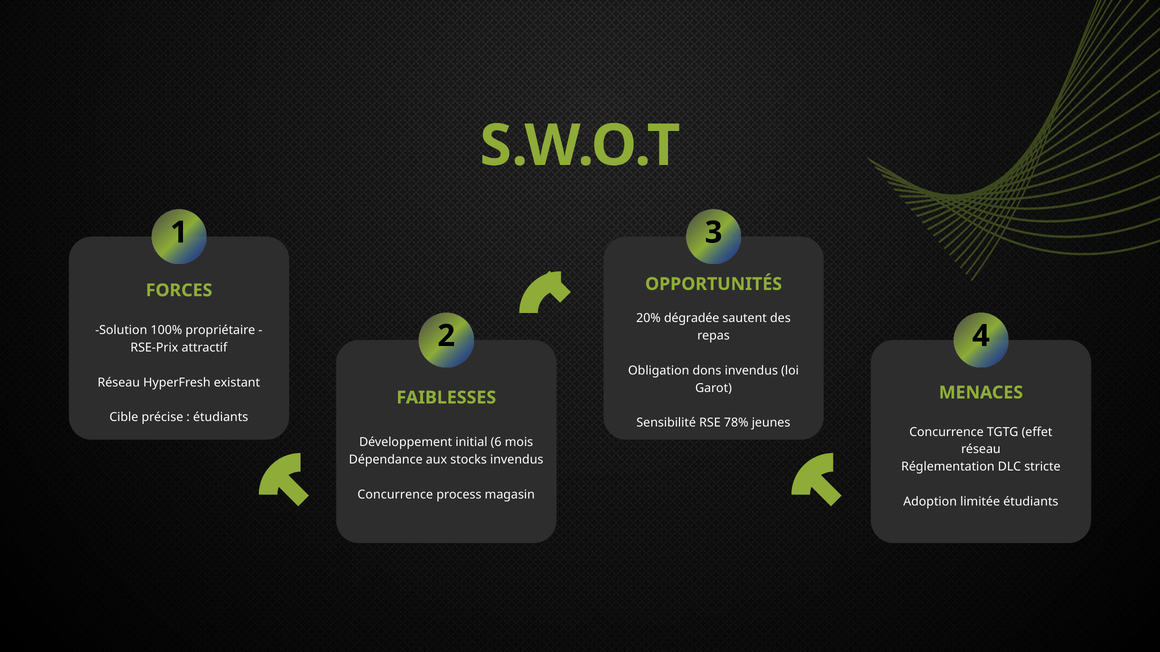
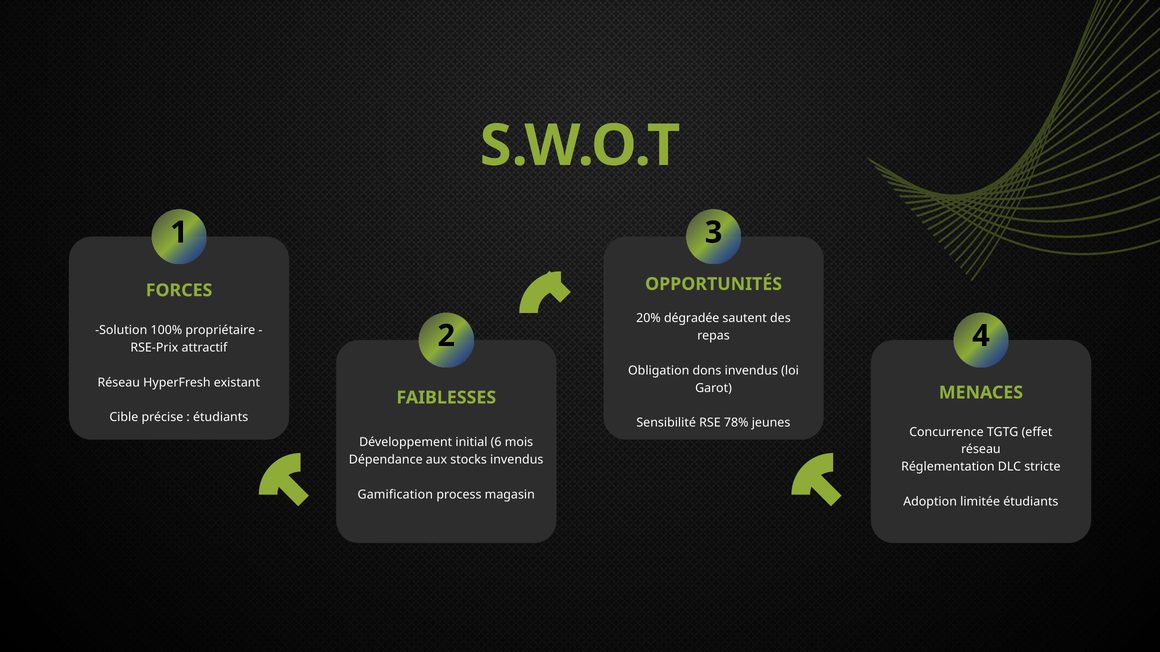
Concurrence: Concurrence -> Gamification (395, 495)
